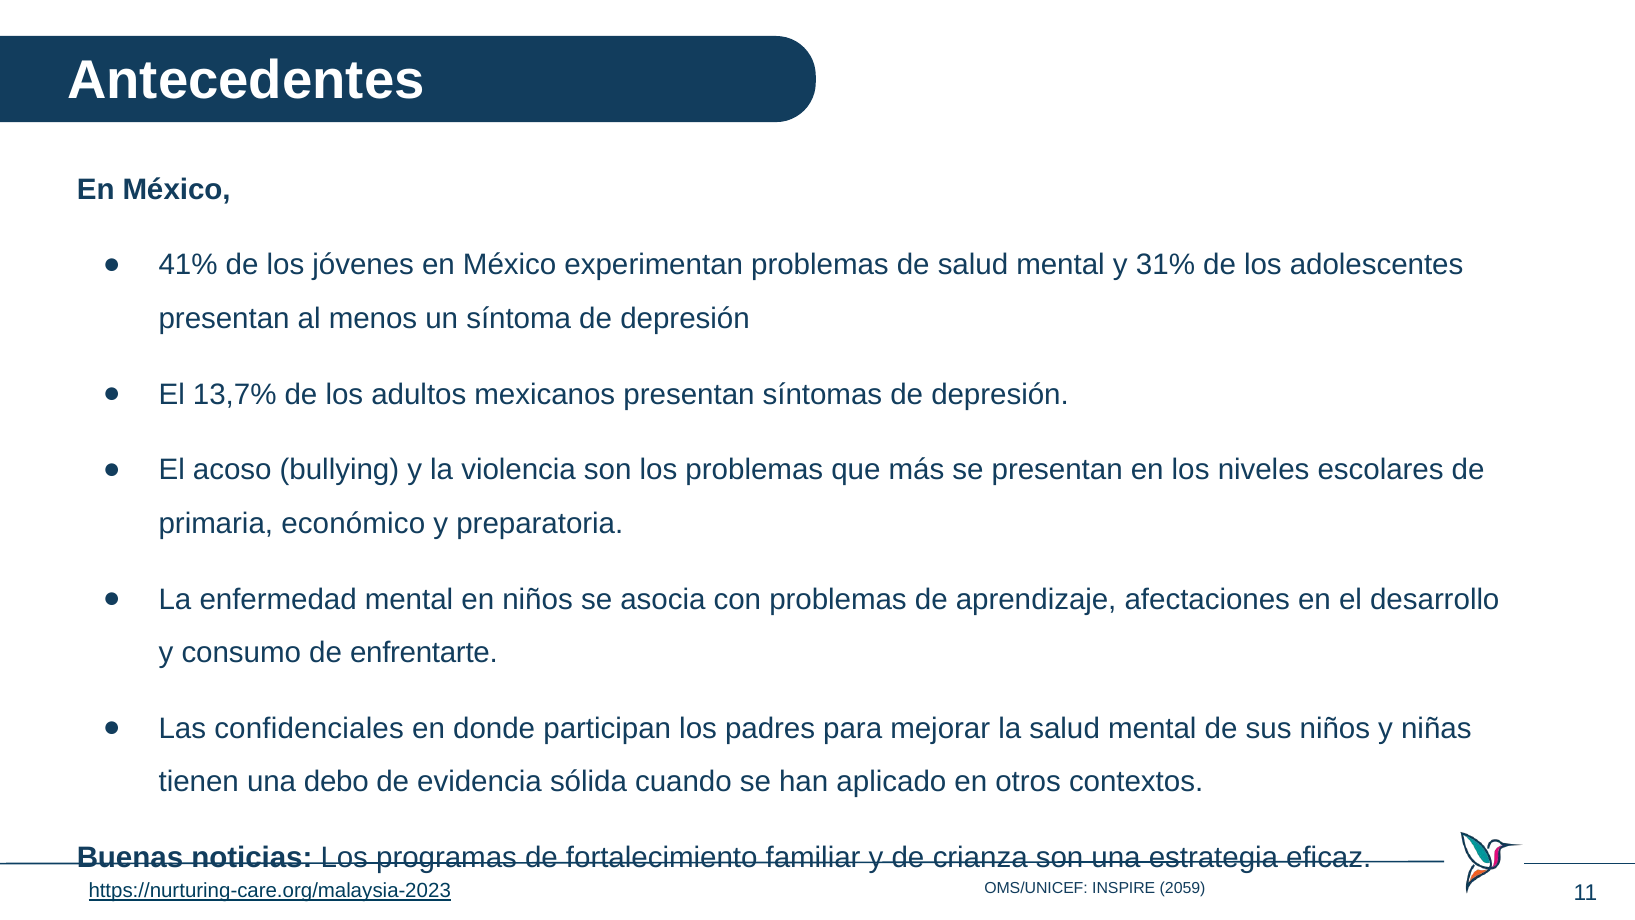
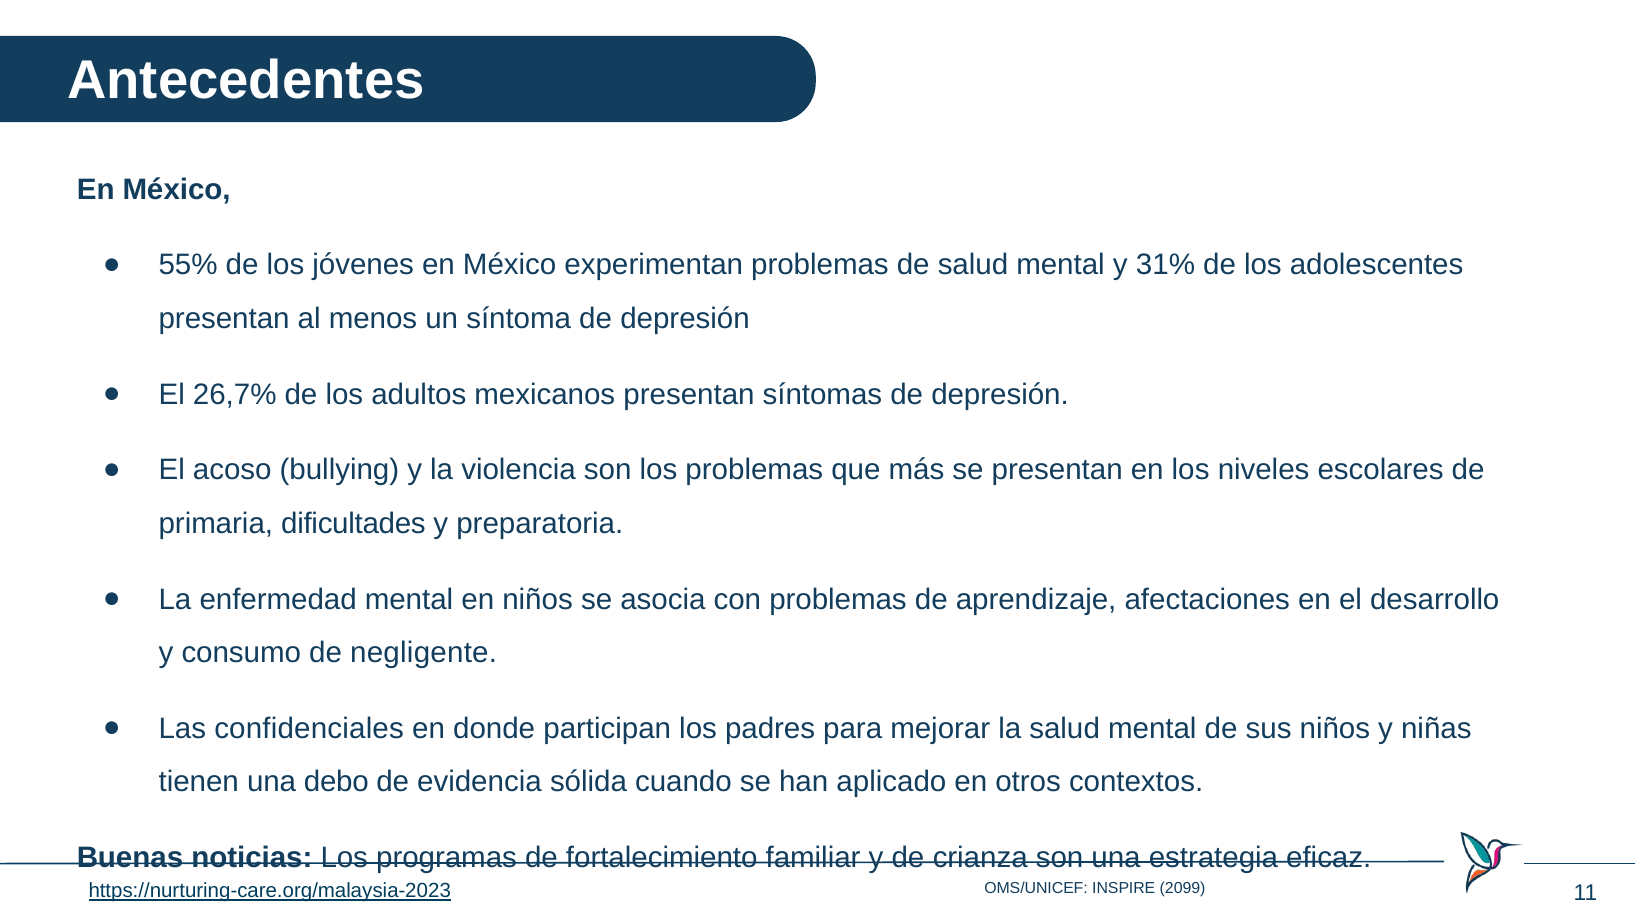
41%: 41% -> 55% (188, 265)
13,7%: 13,7% -> 26,7% (235, 394)
económico: económico -> dificultades (353, 523)
enfrentarte: enfrentarte -> negligente (424, 652)
2059: 2059 -> 2099 (1183, 888)
